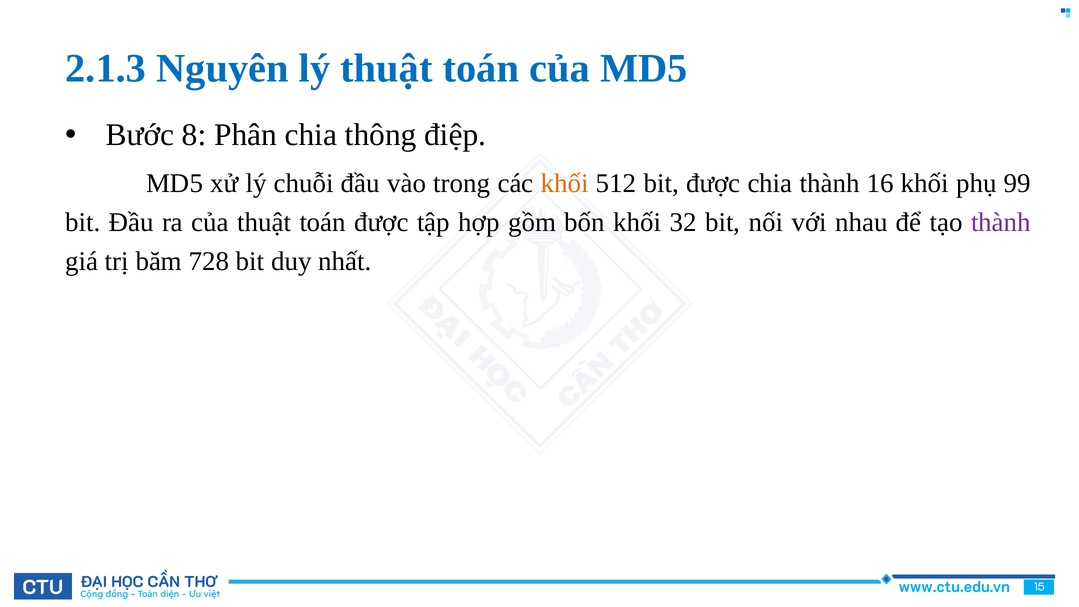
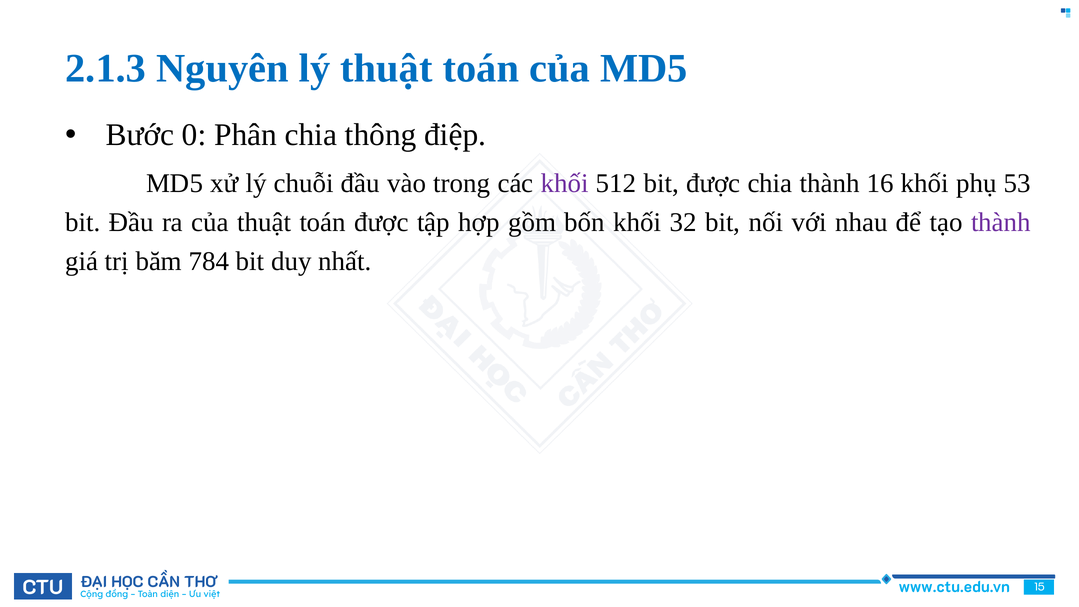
8: 8 -> 0 (194, 135)
khối colour: orange -> purple (565, 183)
99: 99 -> 53 (1017, 183)
728: 728 -> 784 (209, 261)
